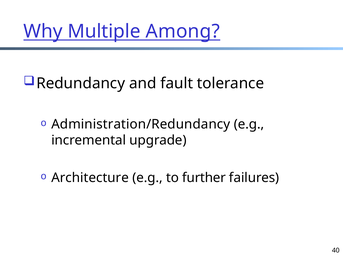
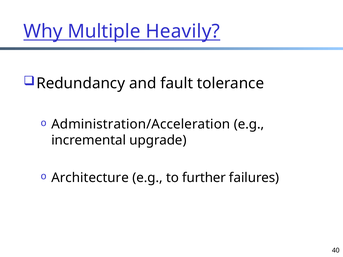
Among: Among -> Heavily (183, 31)
Administration/Redundancy: Administration/Redundancy -> Administration/Acceleration (141, 124)
